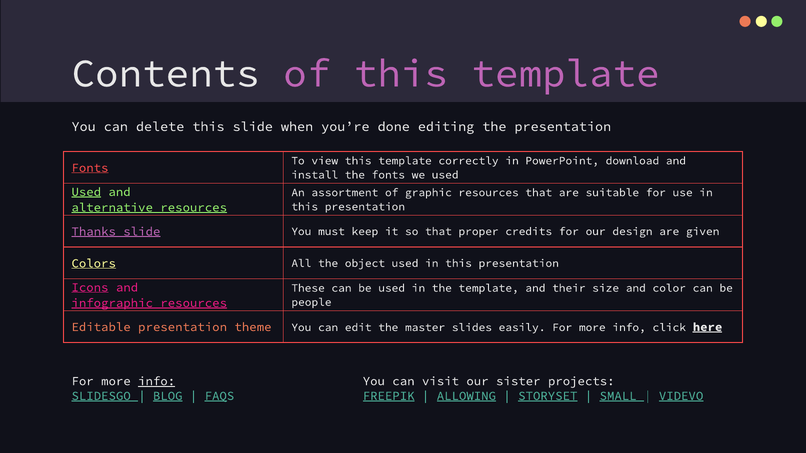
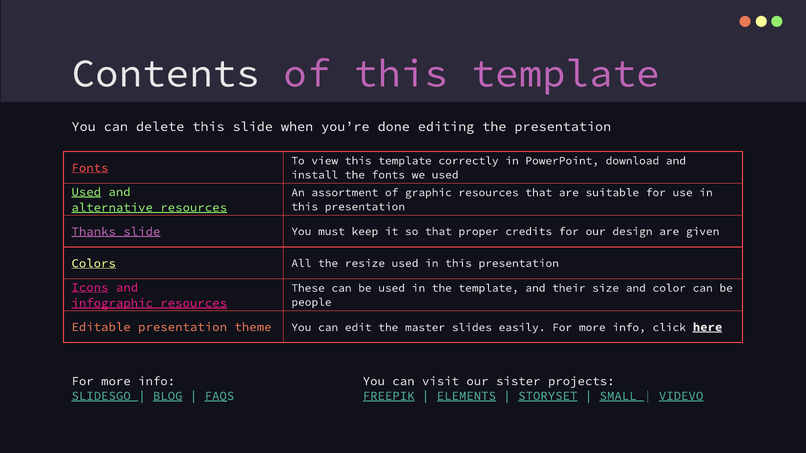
object: object -> resize (365, 263)
info underline: present -> none (157, 381)
ALLOWING: ALLOWING -> ELEMENTS (466, 396)
